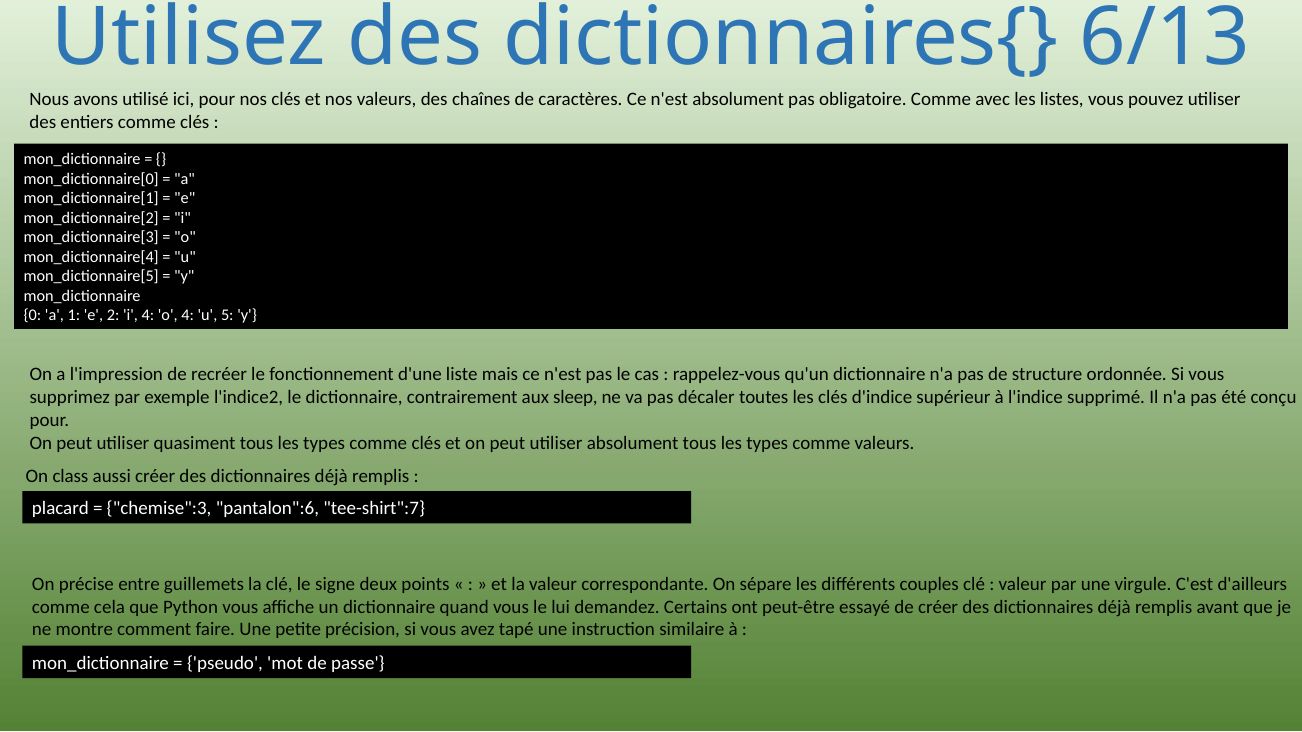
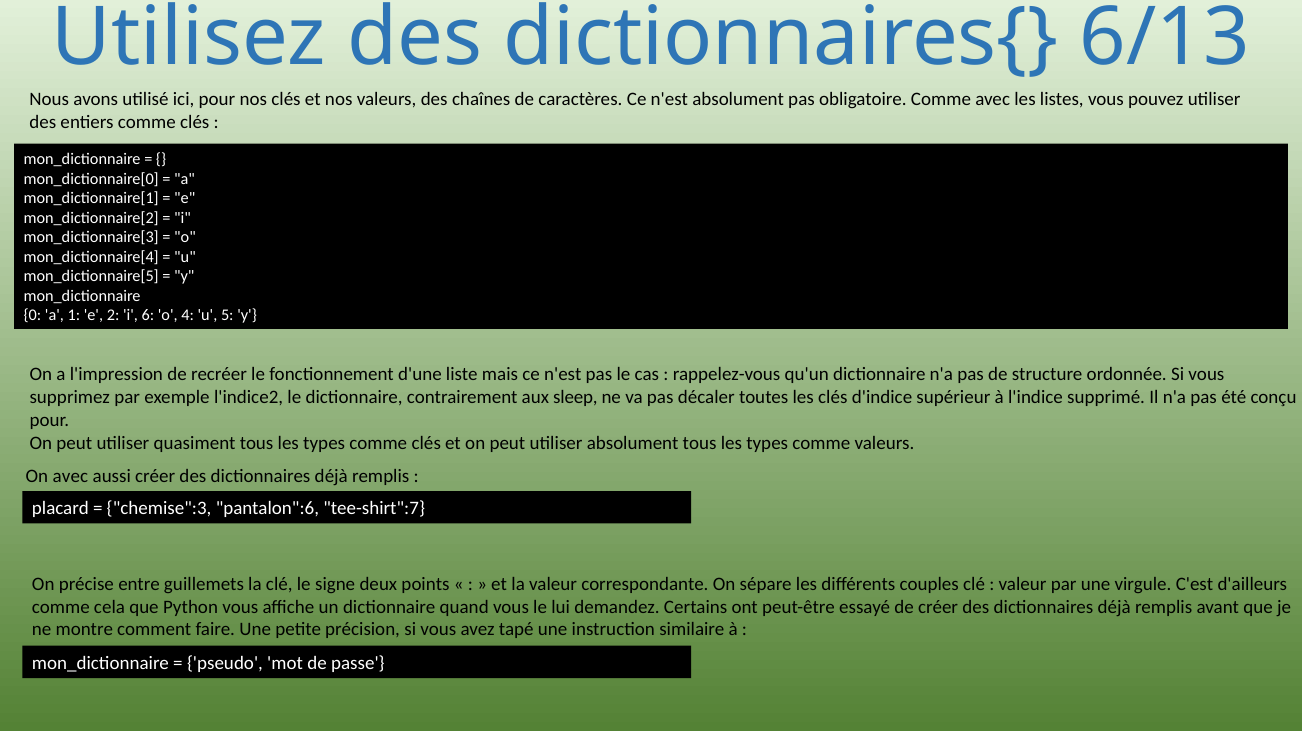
i 4: 4 -> 6 (148, 316)
On class: class -> avec (70, 476)
